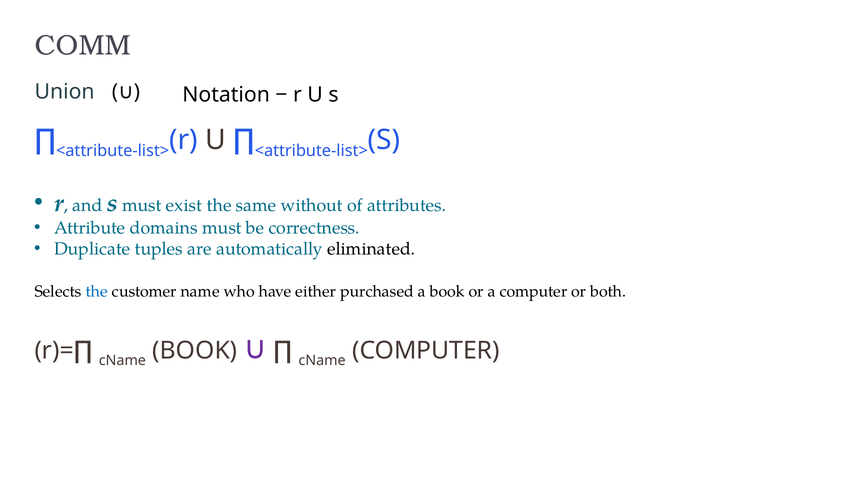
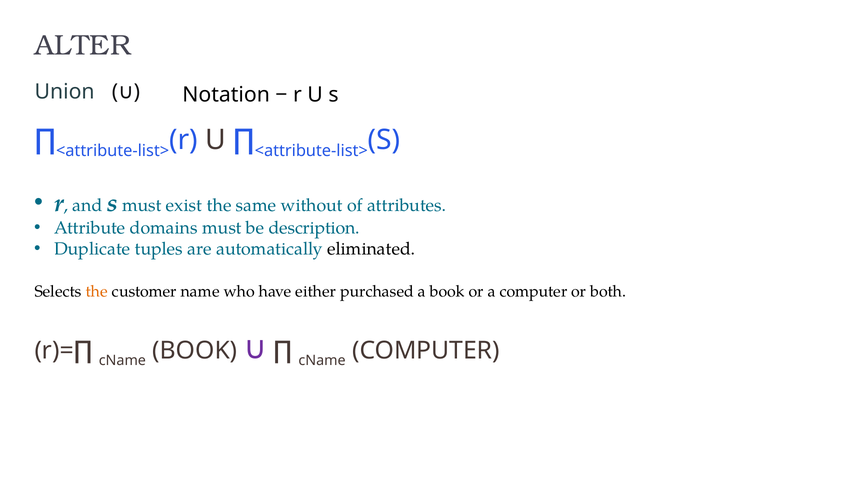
COMM: COMM -> ALTER (83, 46)
correctness: correctness -> description (314, 228)
the colour: blue -> orange (97, 292)
